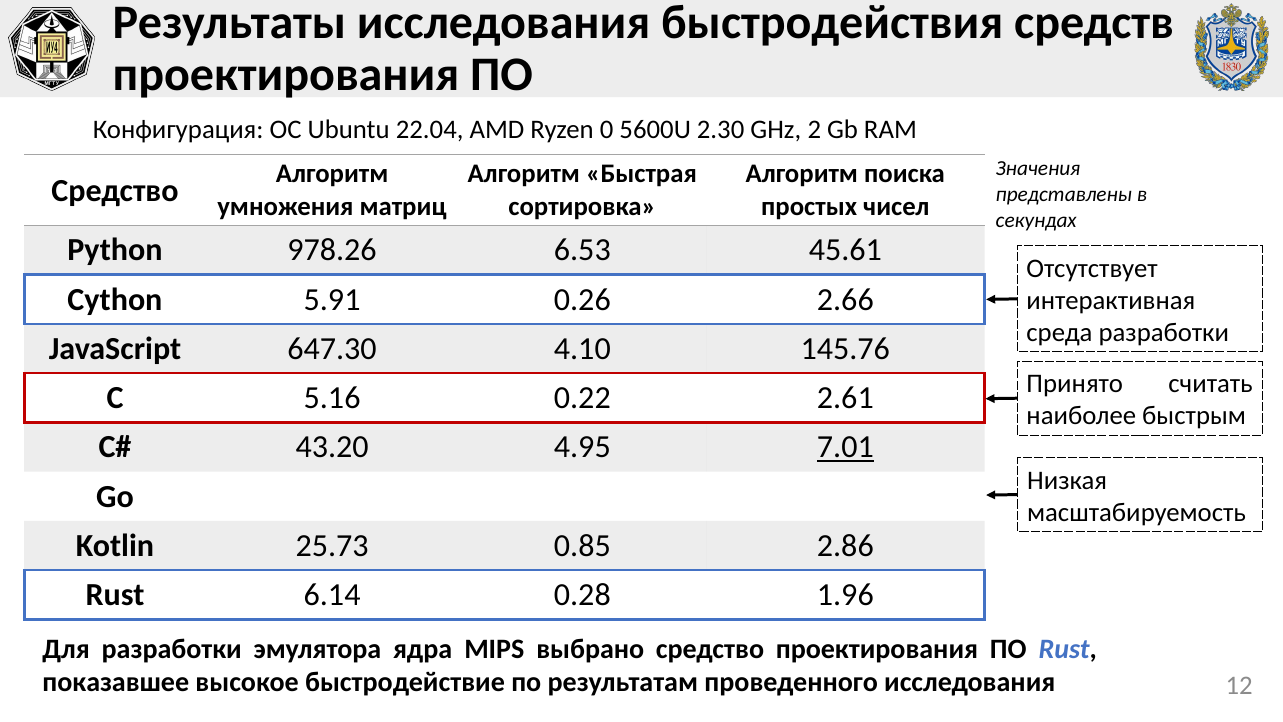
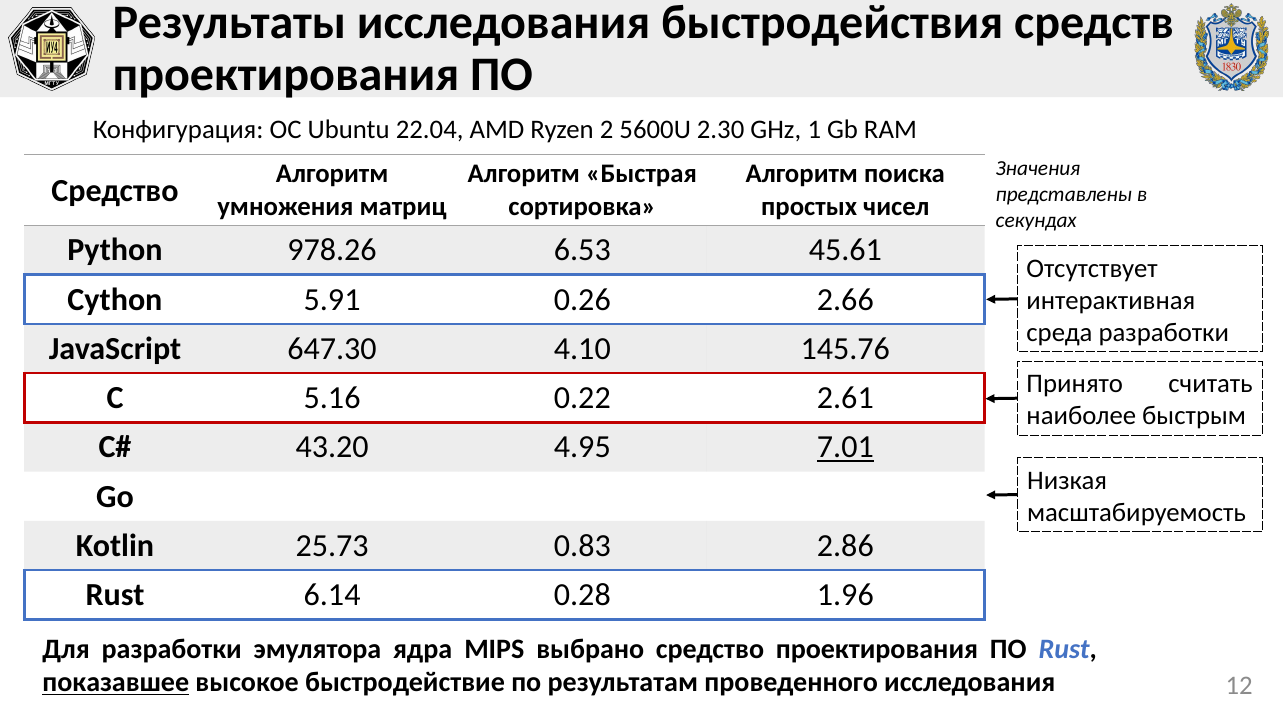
0: 0 -> 2 (607, 129)
2: 2 -> 1 (814, 129)
0.85: 0.85 -> 0.83 (582, 546)
показавшее underline: none -> present (116, 682)
